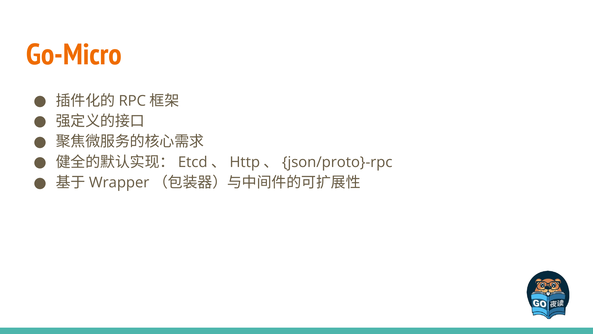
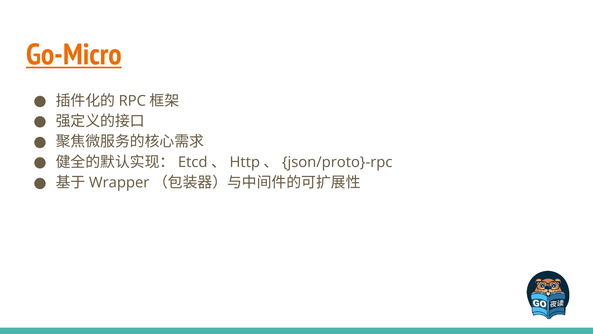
Go-Micro underline: none -> present (74, 55)
